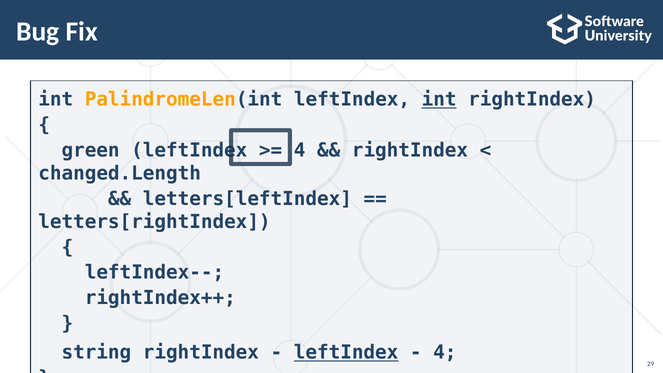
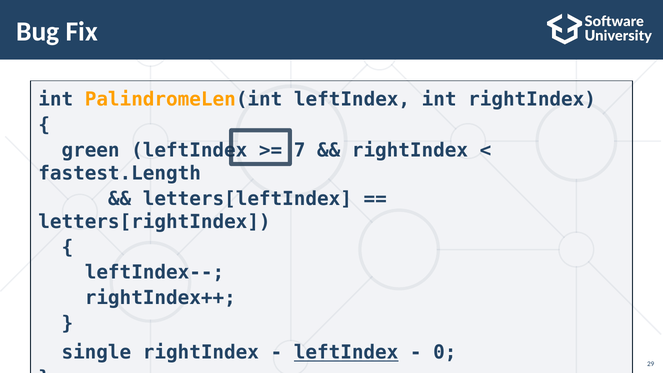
int underline: present -> none (439, 100)
4: 4 -> 7 (300, 150)
changed.Length: changed.Length -> fastest.Length (120, 173)
string: string -> single (96, 353)
4: 4 -> 0 (445, 353)
